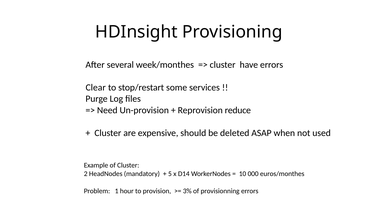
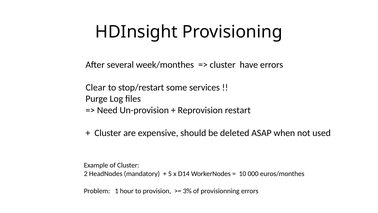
reduce: reduce -> restart (238, 110)
